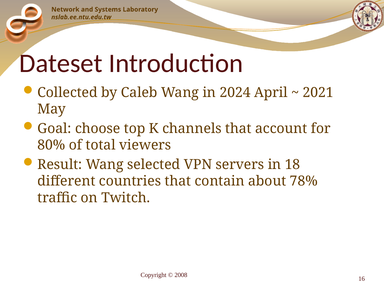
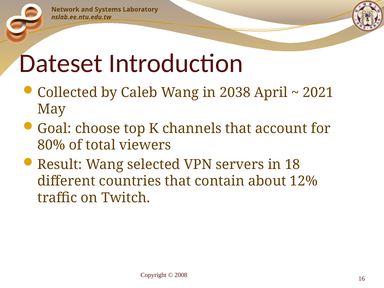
2024: 2024 -> 2038 (235, 92)
78%: 78% -> 12% (304, 181)
